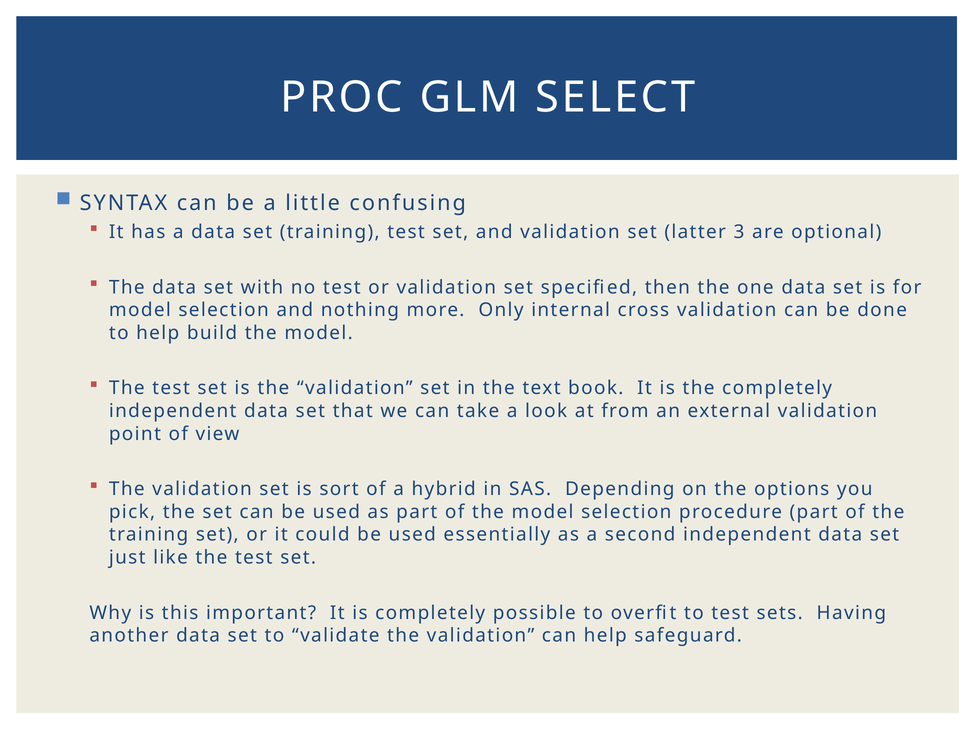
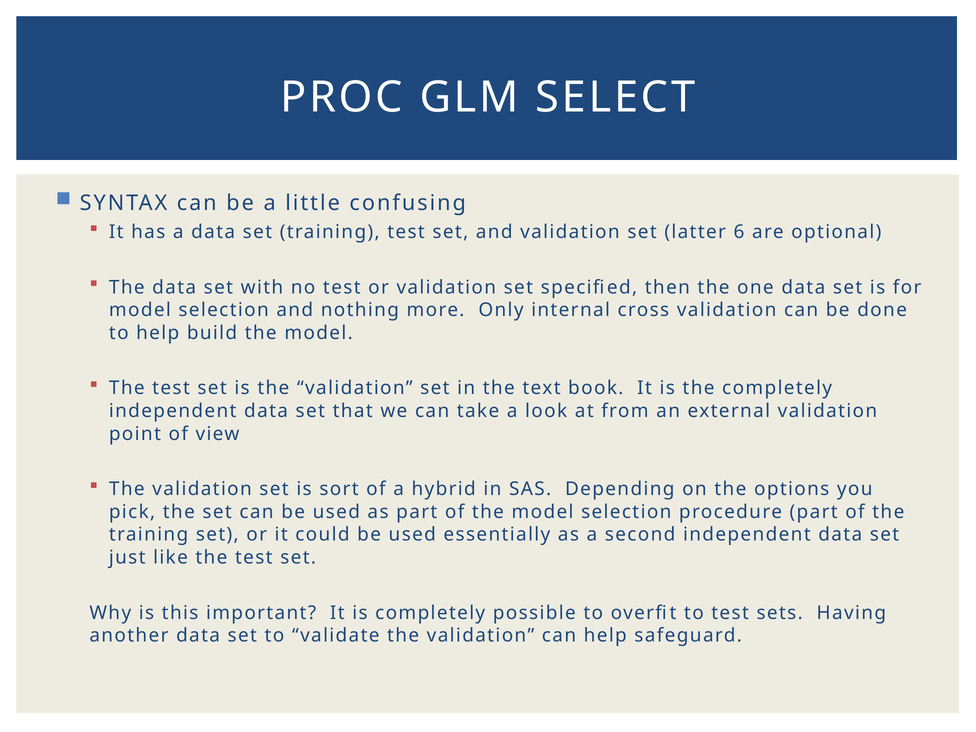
3: 3 -> 6 (739, 232)
